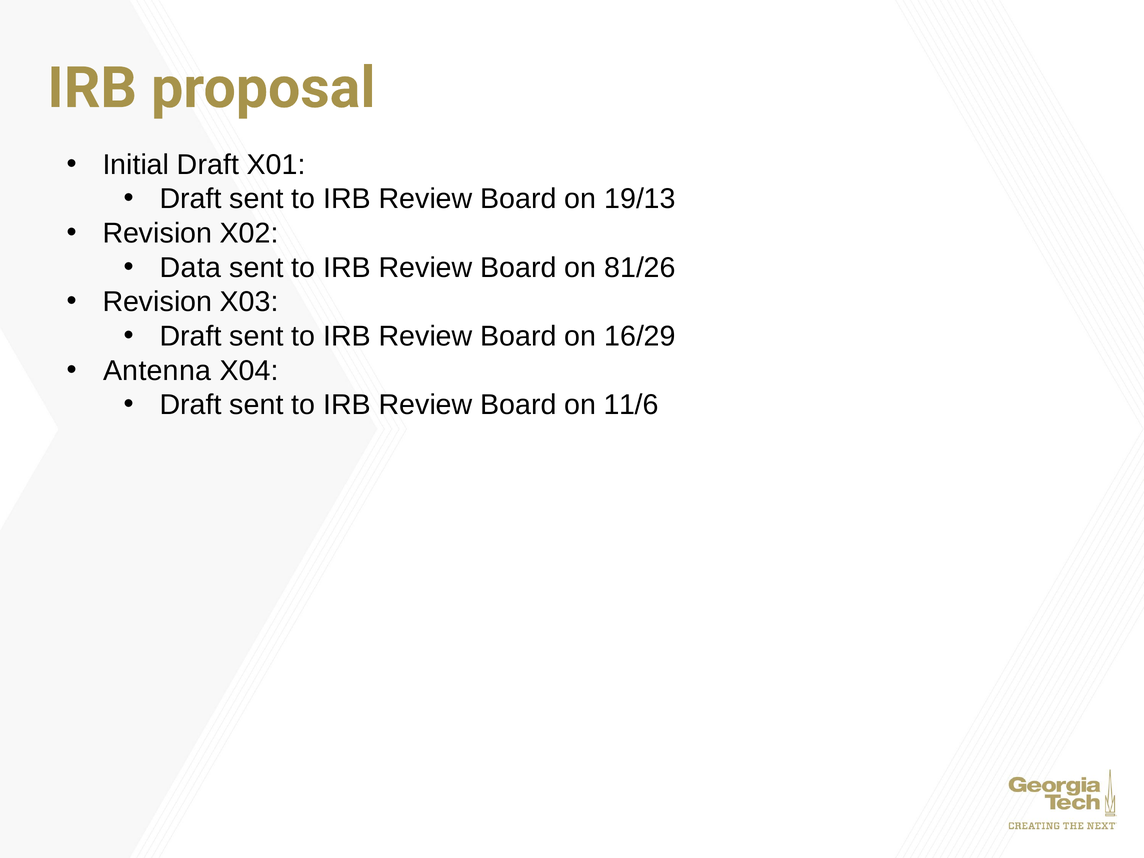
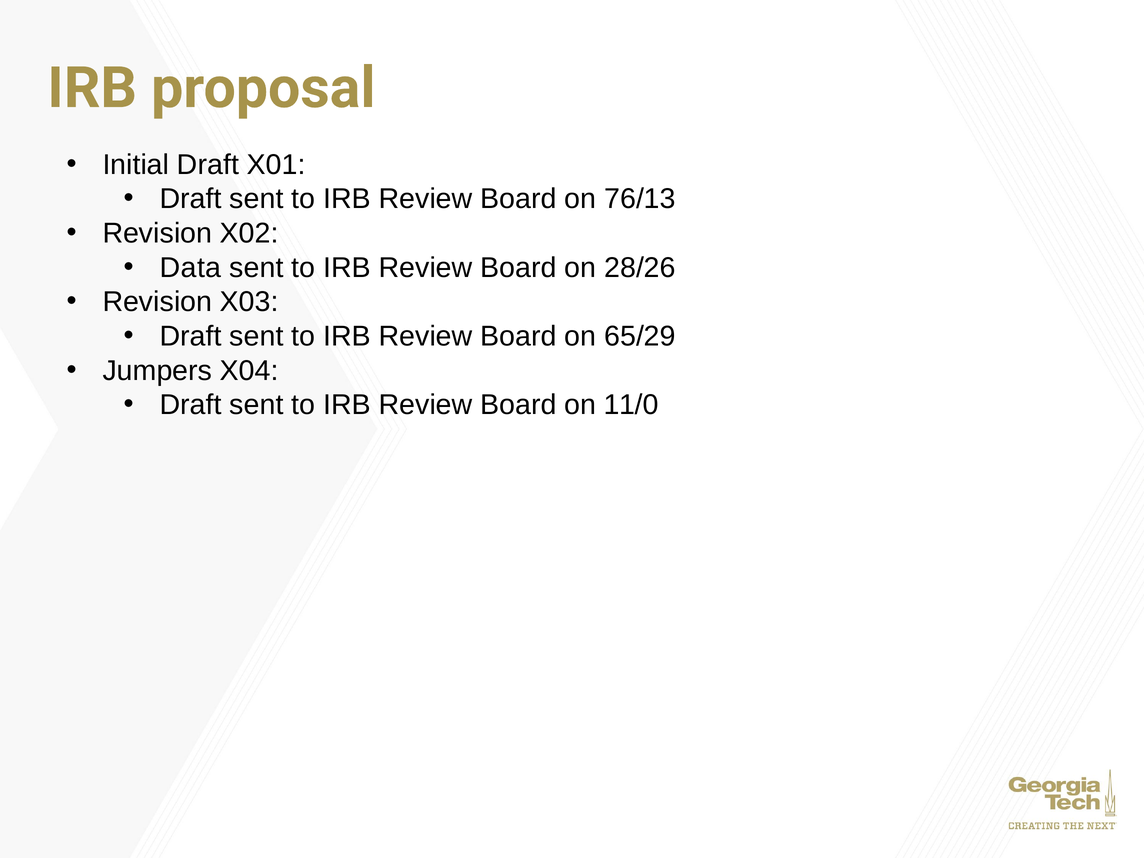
19/13: 19/13 -> 76/13 (640, 199)
81/26: 81/26 -> 28/26 (640, 268)
16/29: 16/29 -> 65/29 (640, 336)
Antenna: Antenna -> Jumpers (157, 371)
11/6: 11/6 -> 11/0 (631, 405)
